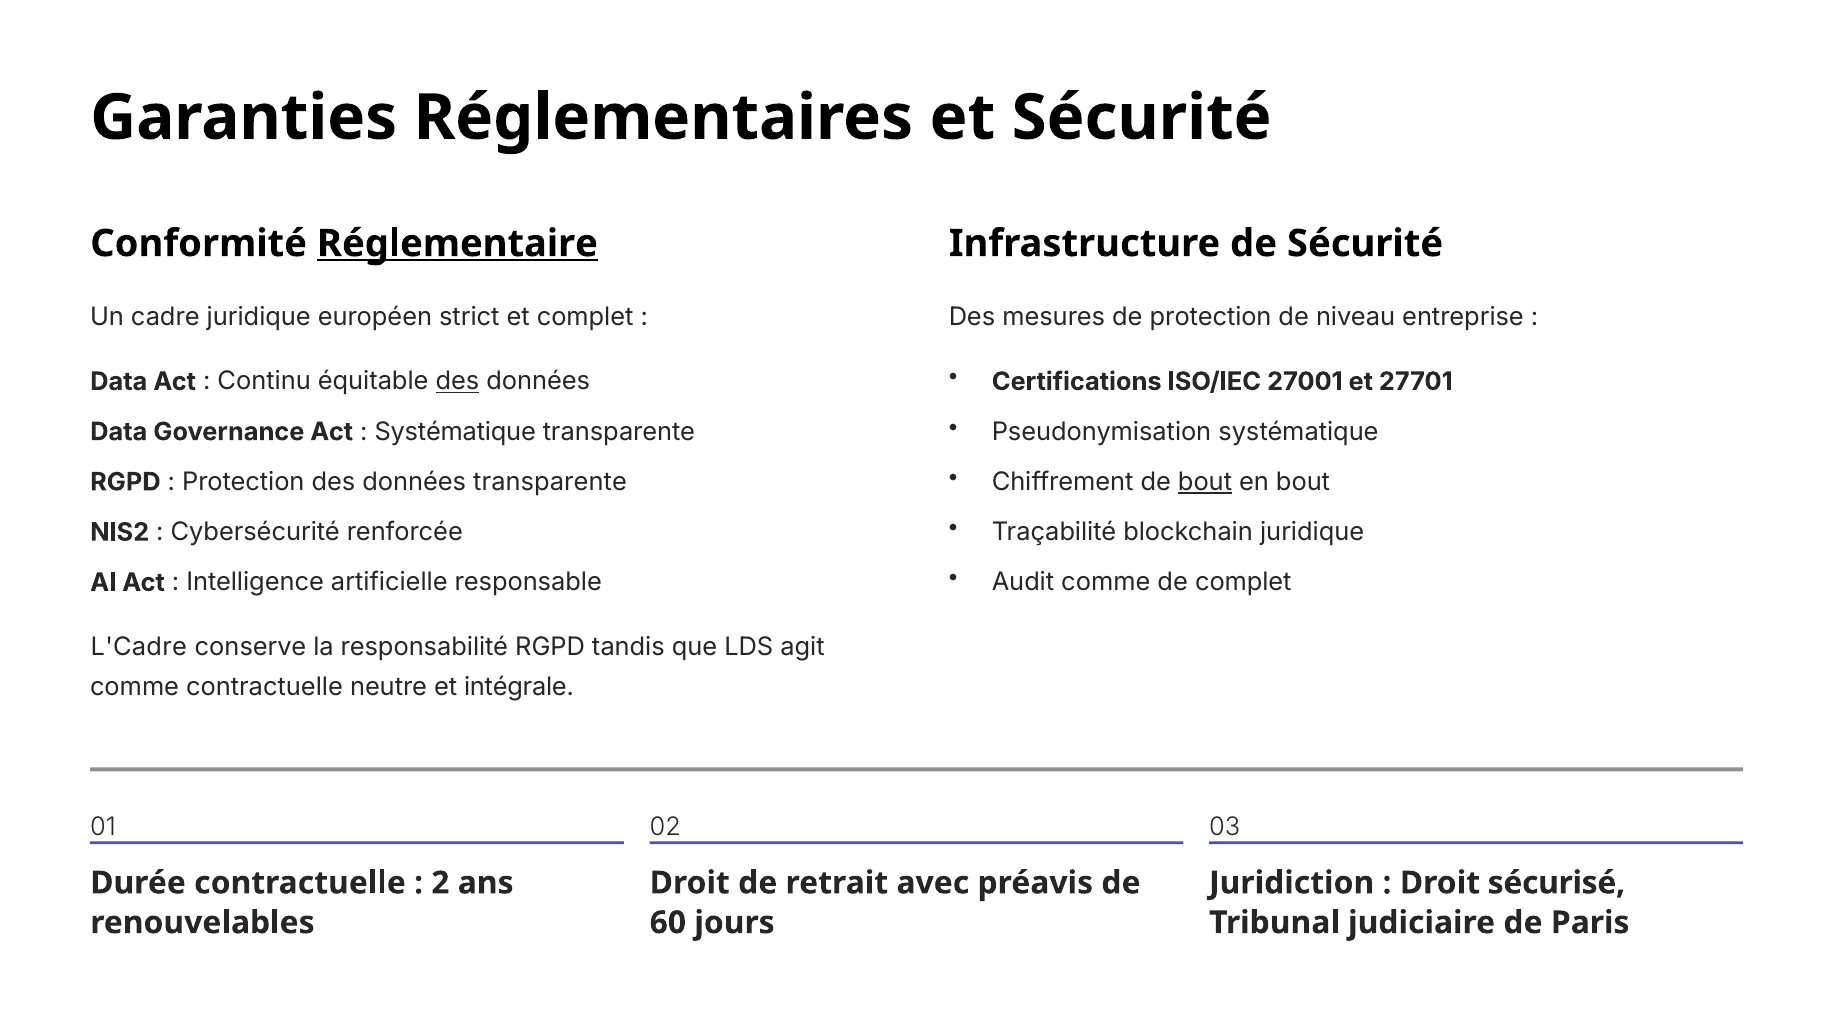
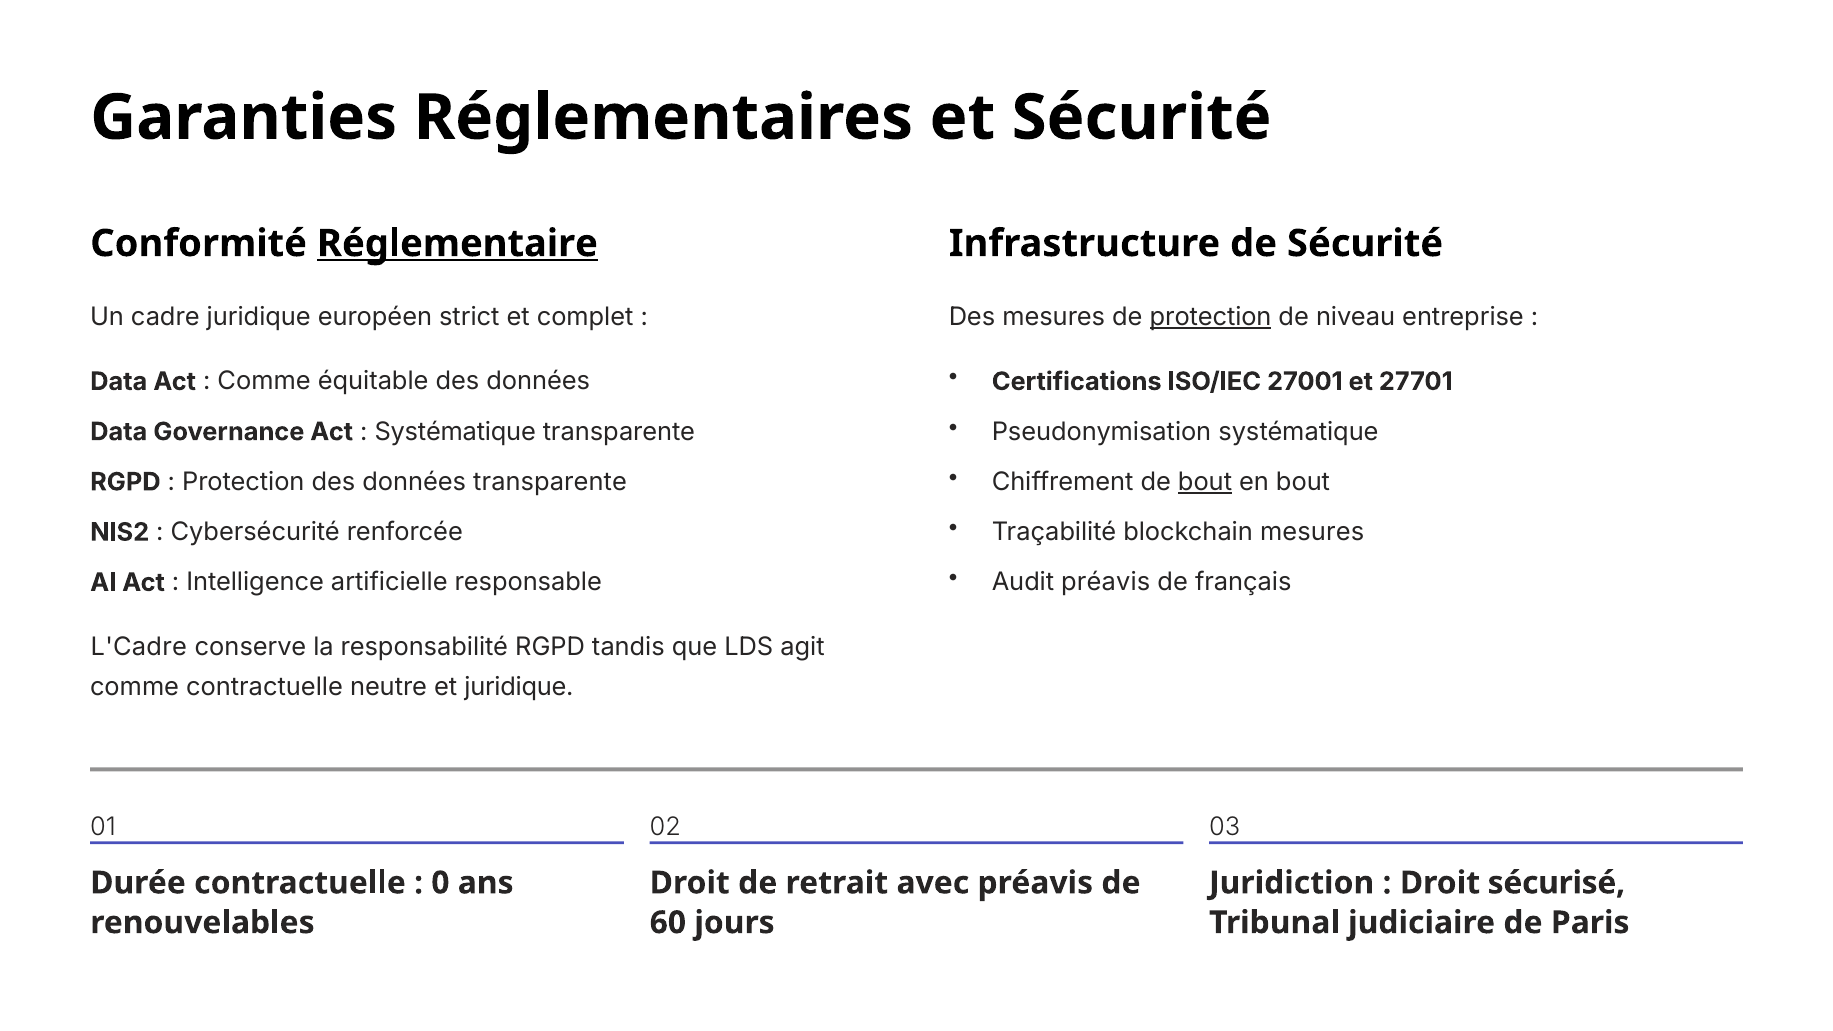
protection underline: none -> present (1211, 317)
Continu: Continu -> Comme (264, 382)
des underline: present -> none (457, 382)
blockchain juridique: juridique -> mesures (1312, 532)
Audit comme: comme -> préavis (1106, 583)
de complet: complet -> français (1243, 583)
et intégrale: intégrale -> juridique (519, 688)
2: 2 -> 0 (440, 883)
